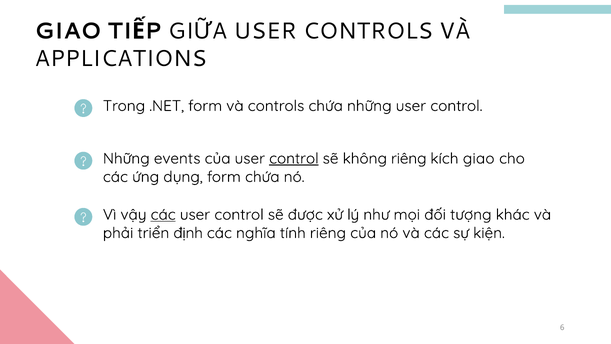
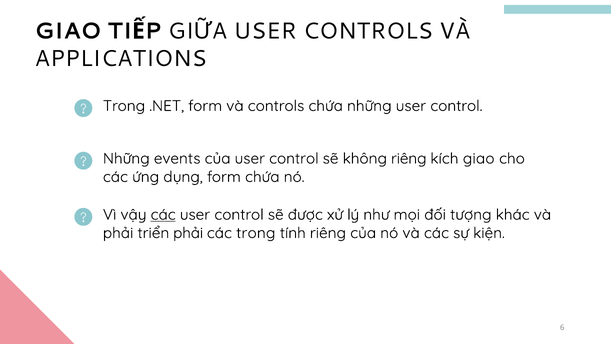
control underline: present -> none (294, 158)
triển định: định -> phải (188, 233)
các nghĩa: nghĩa -> trong (256, 233)
